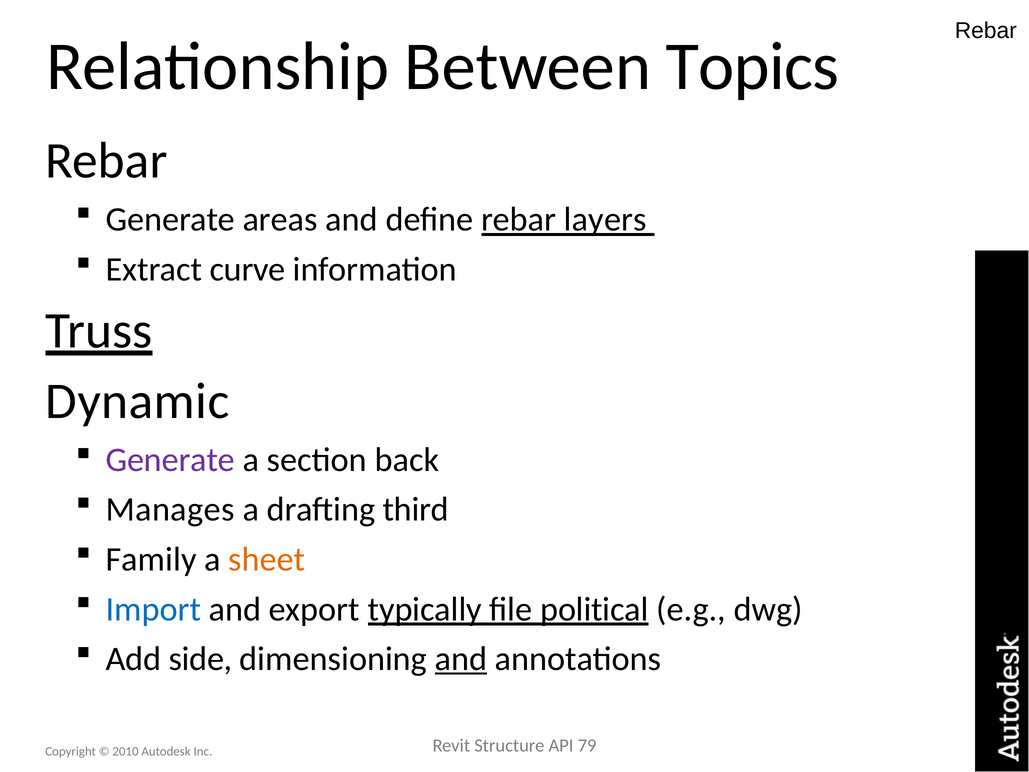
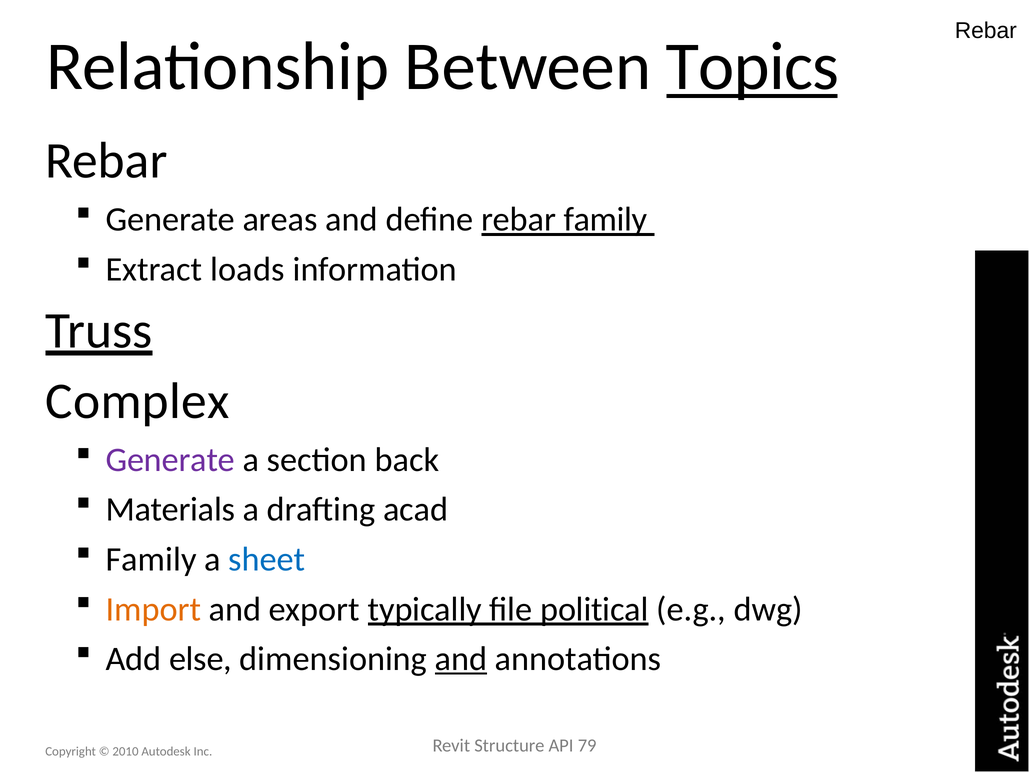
Topics underline: none -> present (752, 66)
rebar layers: layers -> family (606, 220)
curve: curve -> loads (247, 269)
Dynamic: Dynamic -> Complex (137, 401)
Manages: Manages -> Materials (170, 509)
third: third -> acad (416, 509)
sheet colour: orange -> blue (267, 559)
Import colour: blue -> orange (153, 609)
side: side -> else (201, 659)
